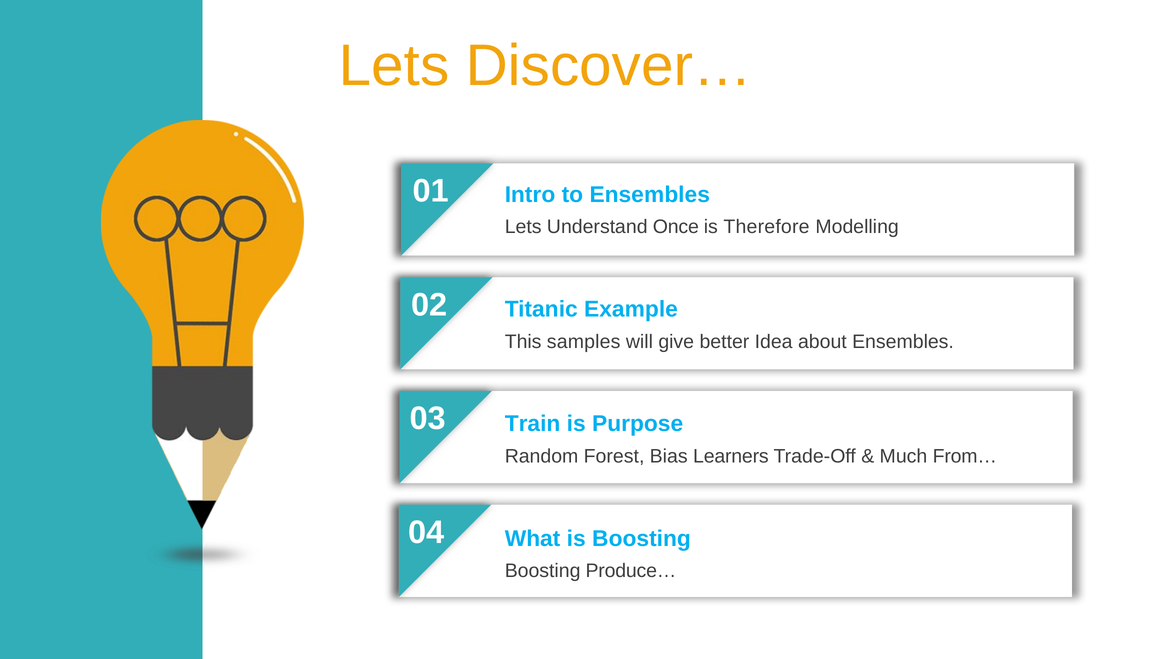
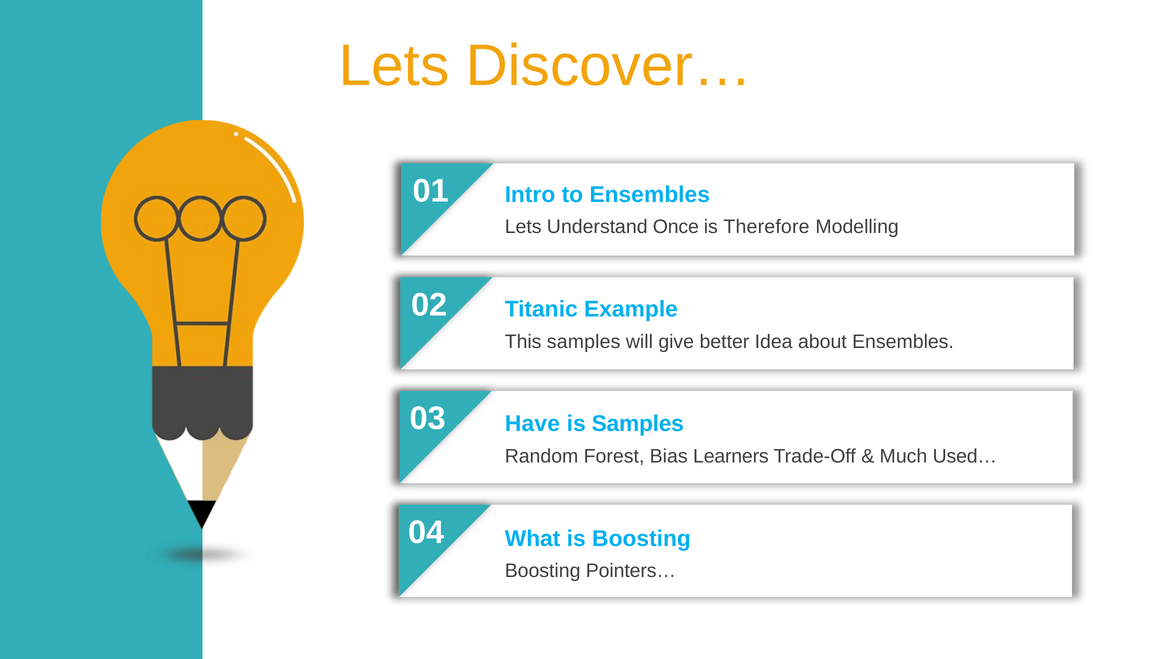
Train: Train -> Have (532, 424)
is Purpose: Purpose -> Samples (638, 424)
From…: From… -> Used… (965, 456)
Produce…: Produce… -> Pointers… (631, 571)
